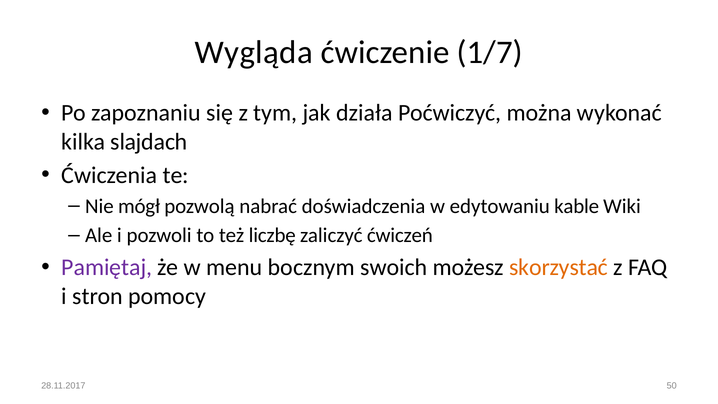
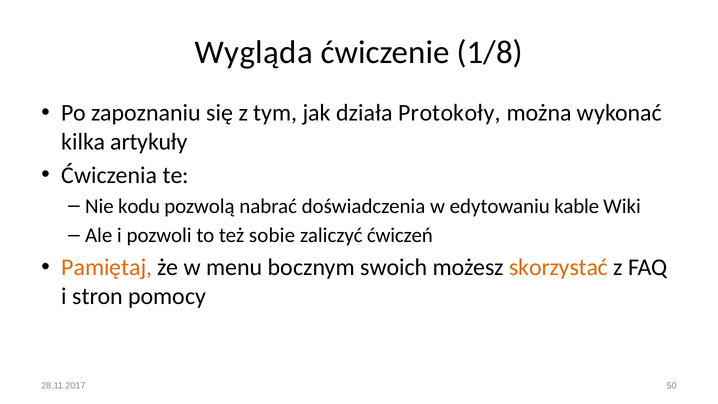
1/7: 1/7 -> 1/8 (490, 52)
Poćwiczyć: Poćwiczyć -> Protokoły (450, 113)
slajdach: slajdach -> artykuły (149, 142)
mógł: mógł -> kodu (139, 206)
liczbę: liczbę -> sobie (272, 235)
Pamiętaj colour: purple -> orange (107, 267)
